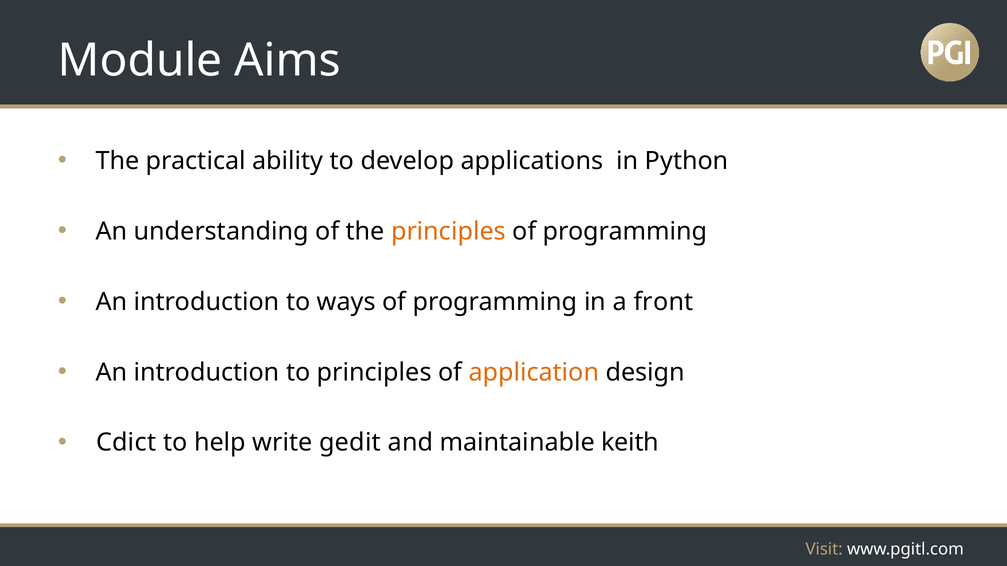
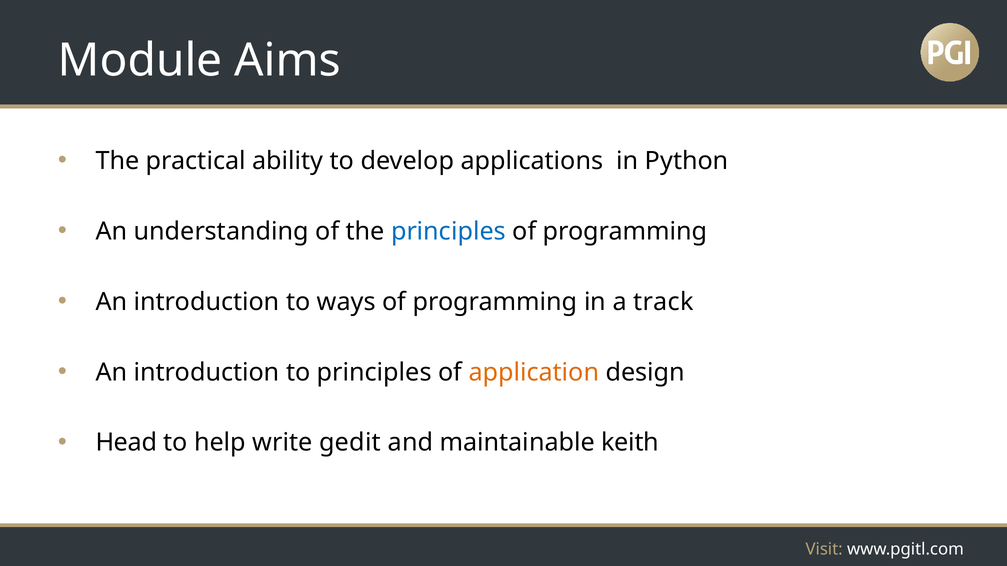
principles colour: orange -> blue (448, 232)
front: front -> track (664, 302)
Cdict: Cdict -> Head (126, 443)
